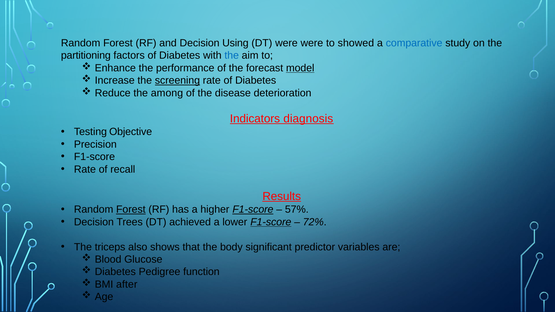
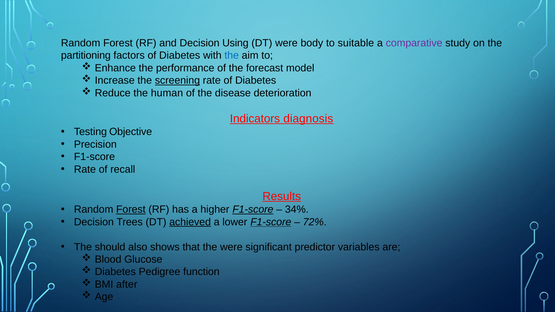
were were: were -> body (312, 43)
showed: showed -> suitable (356, 43)
comparative colour: blue -> purple (414, 43)
model underline: present -> none (300, 68)
among: among -> human (167, 93)
57%: 57% -> 34% (297, 210)
achieved underline: none -> present (190, 222)
triceps: triceps -> should (110, 247)
the body: body -> were (231, 247)
